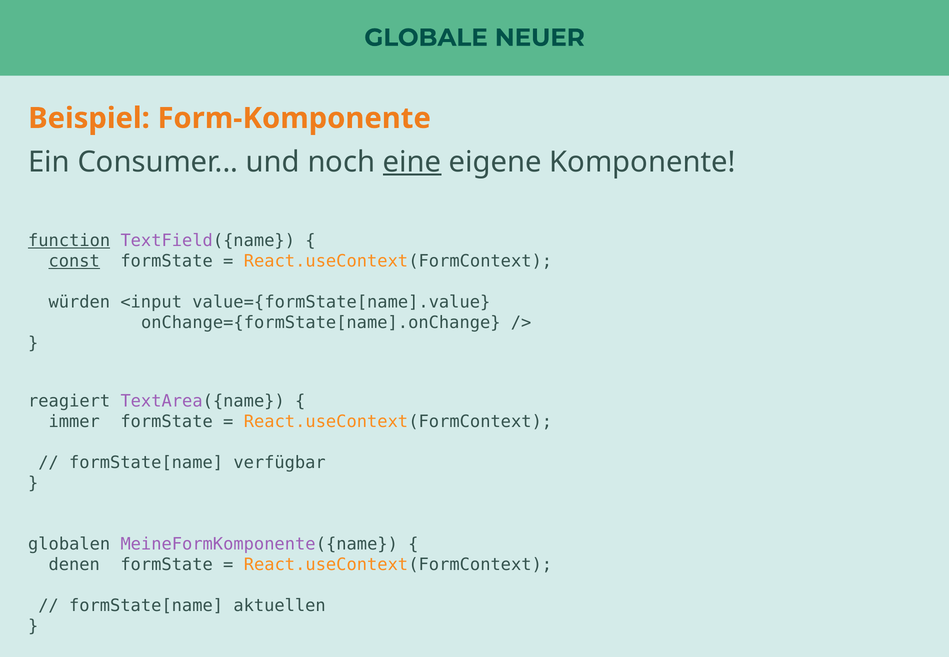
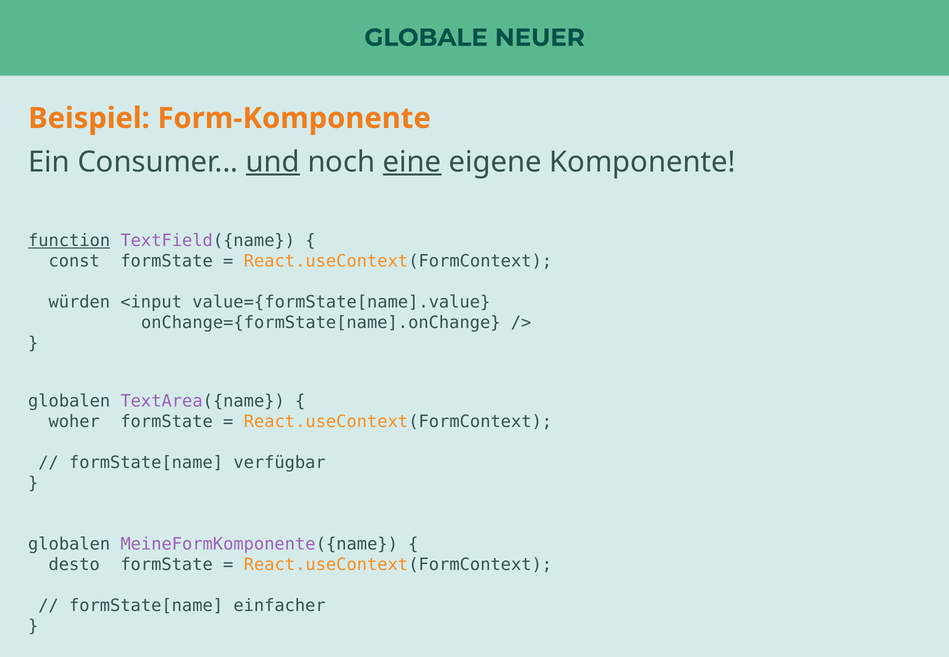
und underline: none -> present (273, 162)
const underline: present -> none (74, 261)
reagiert: reagiert -> globalen (69, 401)
immer: immer -> woher (74, 422)
denen: denen -> desto (74, 565)
aktuellen: aktuellen -> einfacher (280, 606)
